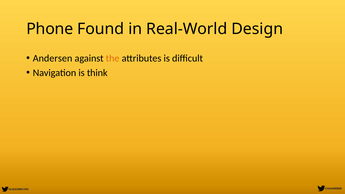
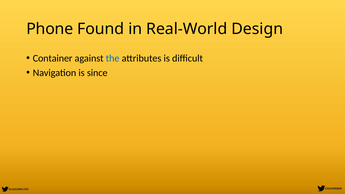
Andersen: Andersen -> Container (53, 58)
the colour: orange -> blue (113, 58)
think: think -> since (97, 73)
